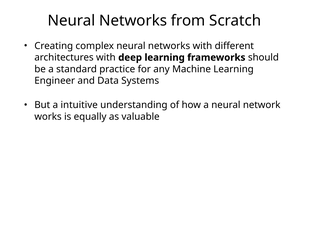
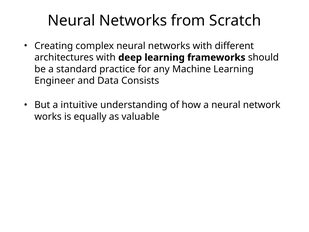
Systems: Systems -> Consists (140, 81)
